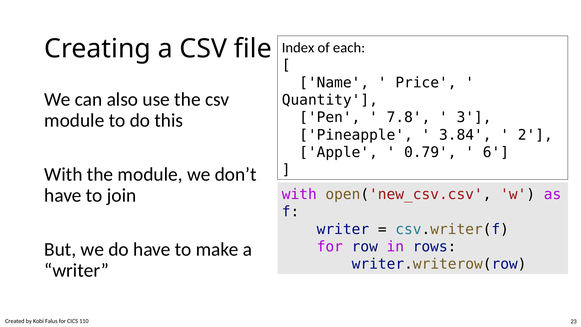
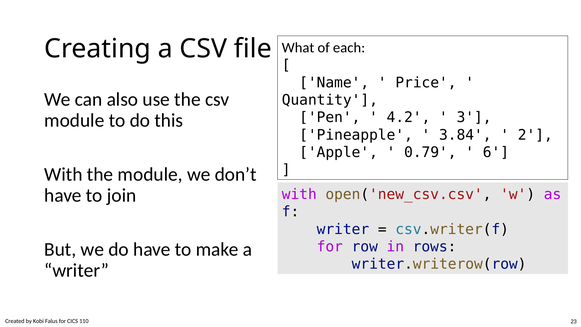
Index: Index -> What (298, 48)
7.8: 7.8 -> 4.2 (408, 117)
